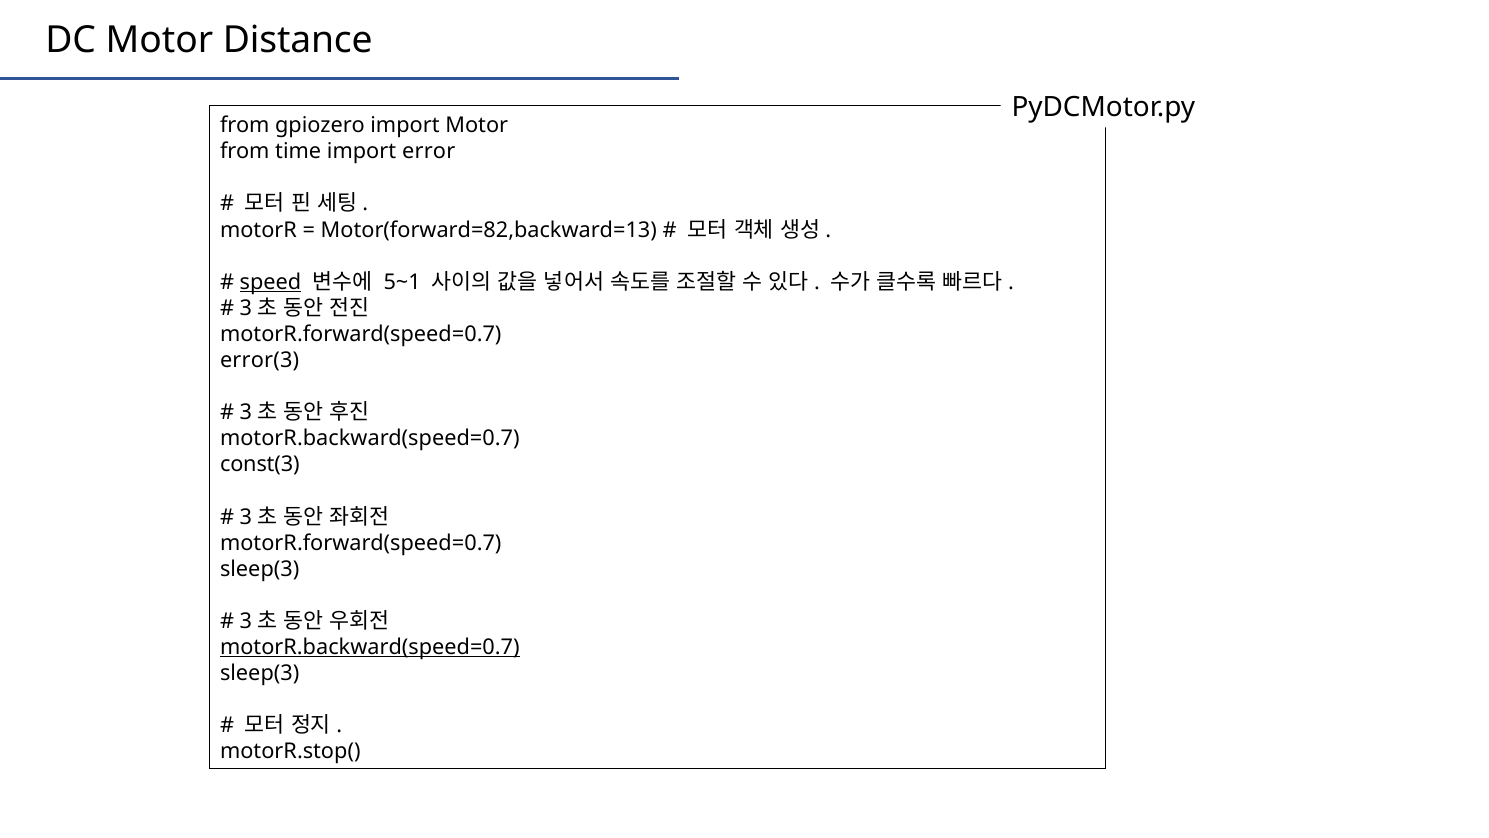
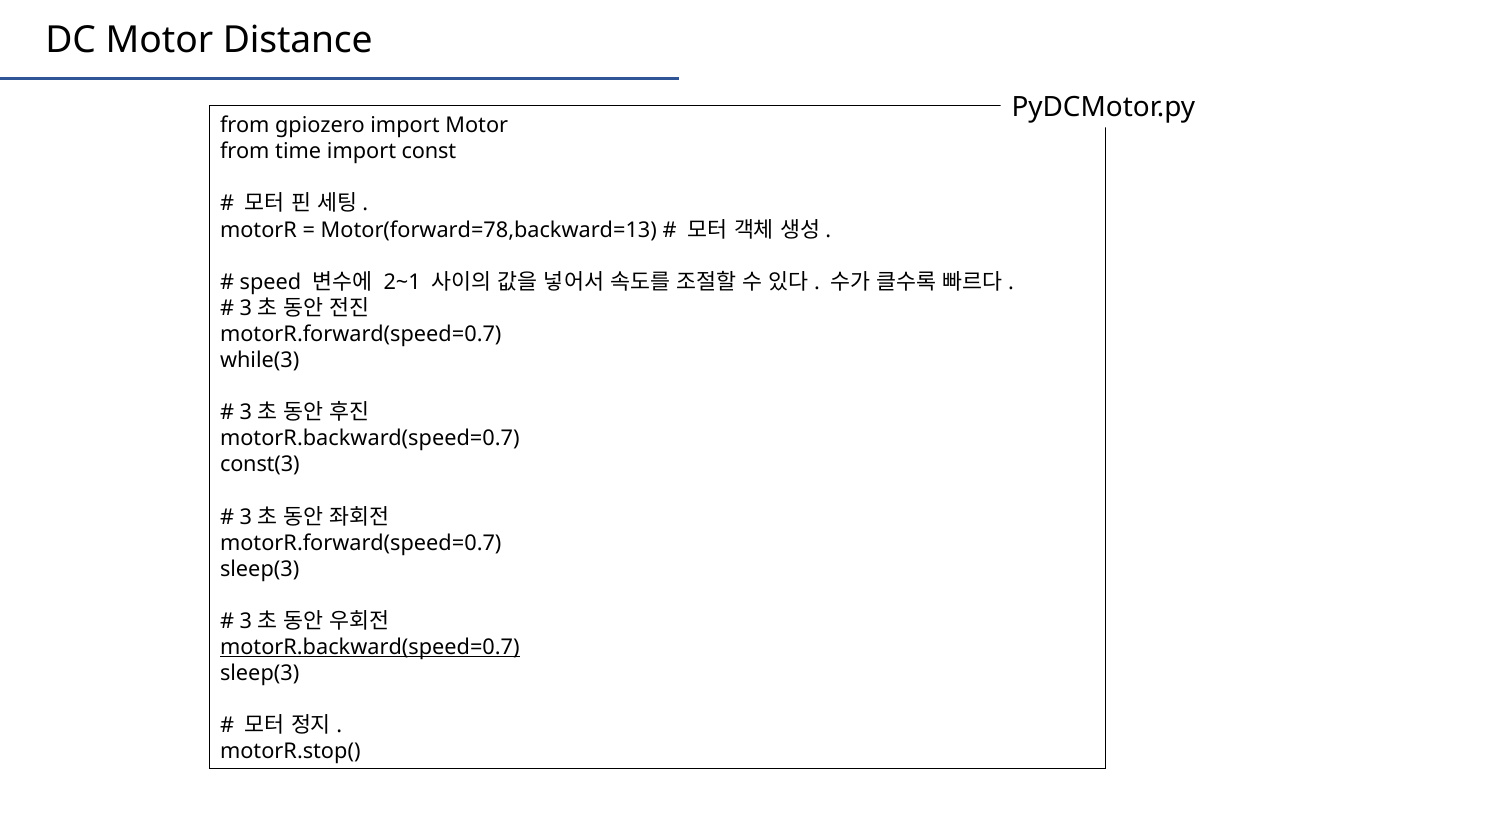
error: error -> const (429, 152)
Motor(forward=82,backward=13: Motor(forward=82,backward=13 -> Motor(forward=78,backward=13 (489, 230)
speed underline: present -> none (270, 282)
5~1: 5~1 -> 2~1 (402, 282)
error(3: error(3 -> while(3 (260, 360)
